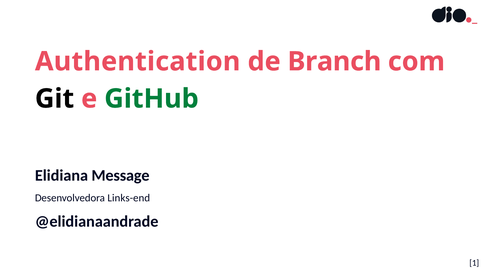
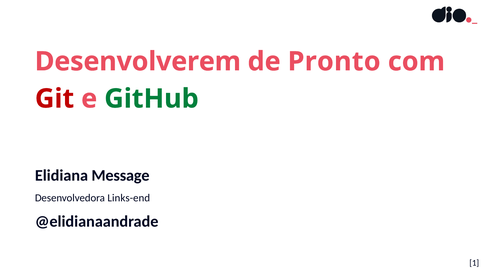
Authentication: Authentication -> Desenvolverem (138, 62)
Branch: Branch -> Pronto (334, 62)
Git colour: black -> red (55, 99)
